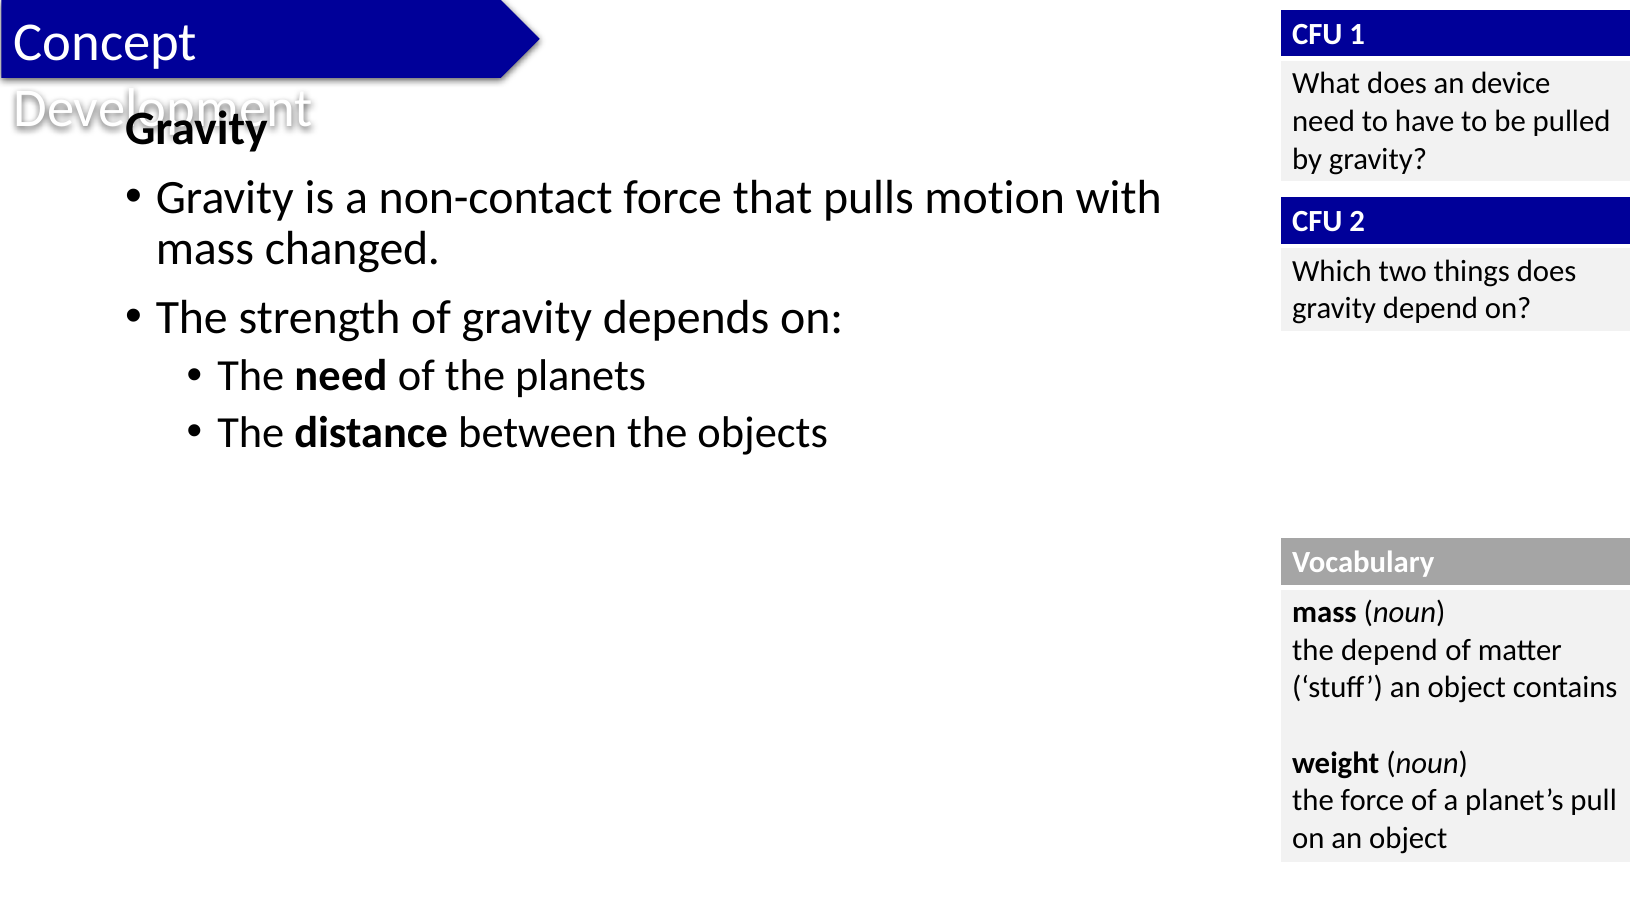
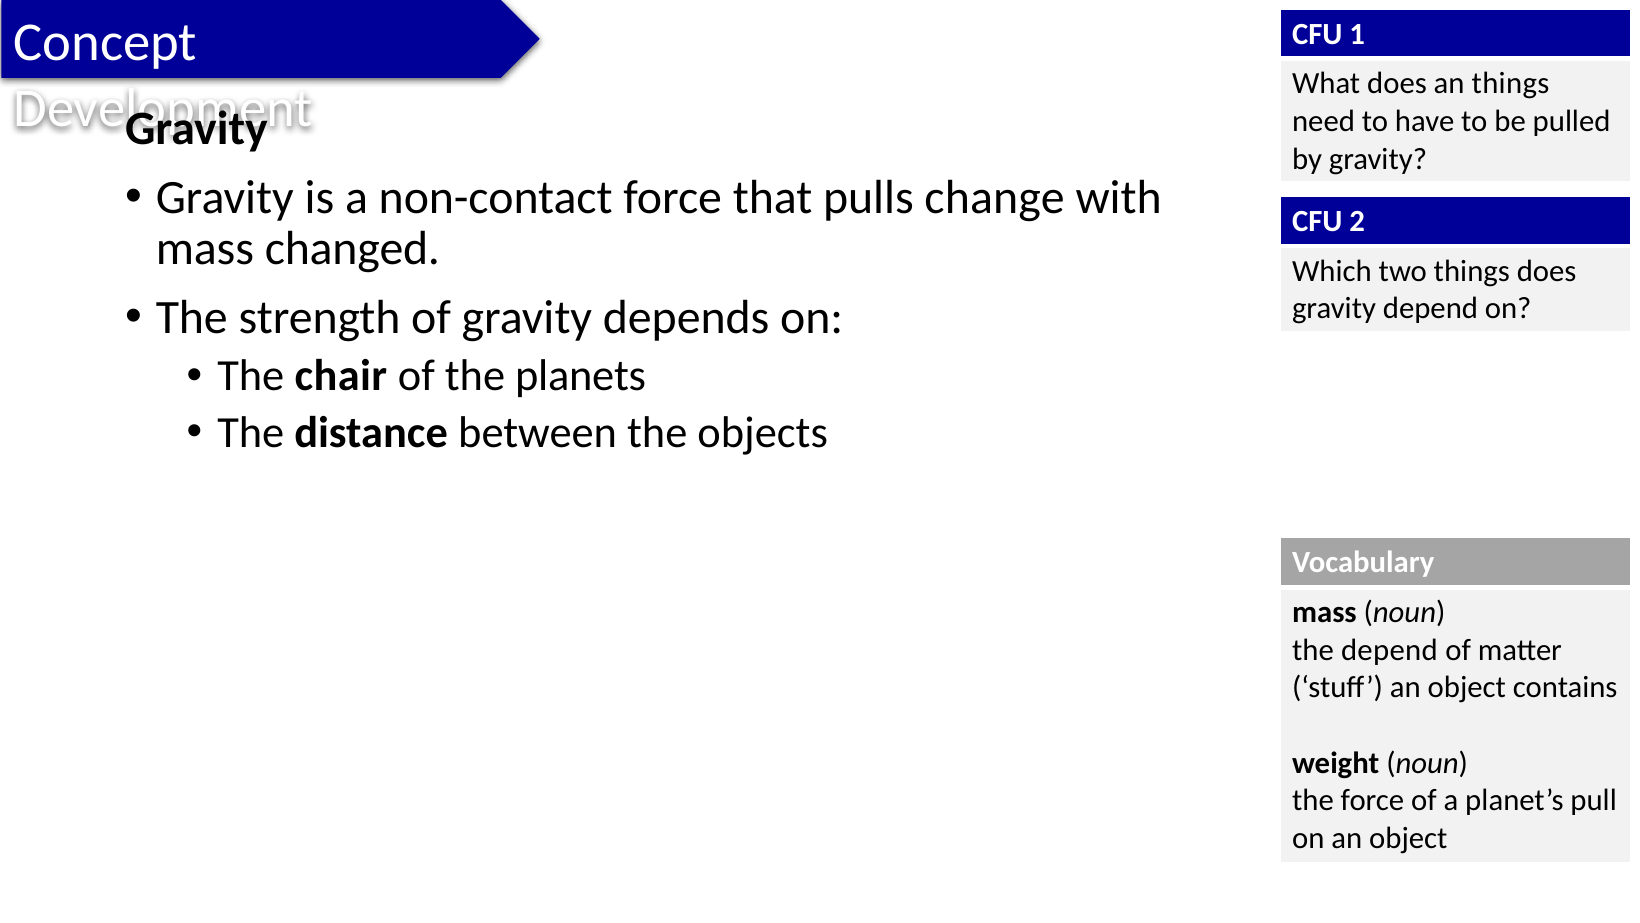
an device: device -> things (1511, 84)
motion: motion -> change (995, 197)
The need: need -> chair (341, 376)
